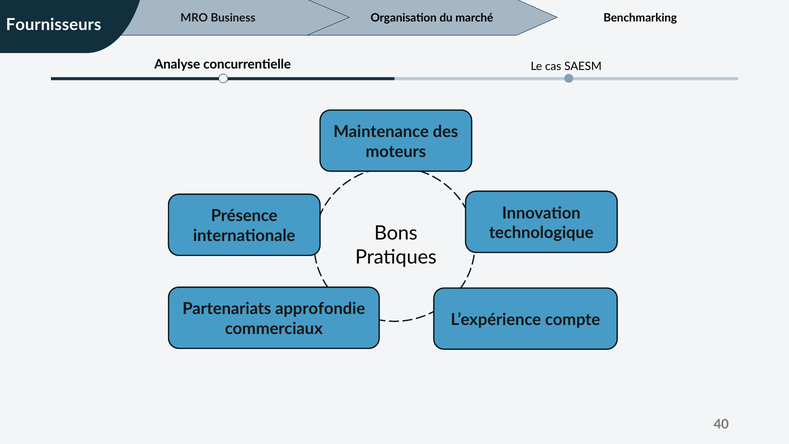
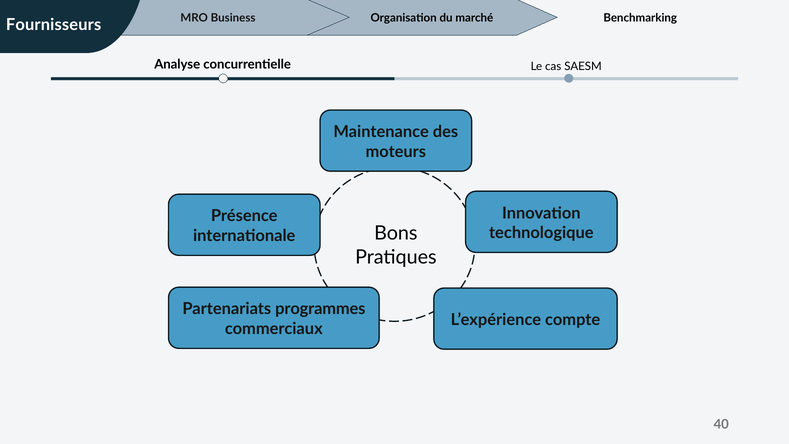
approfondie: approfondie -> programmes (320, 309)
